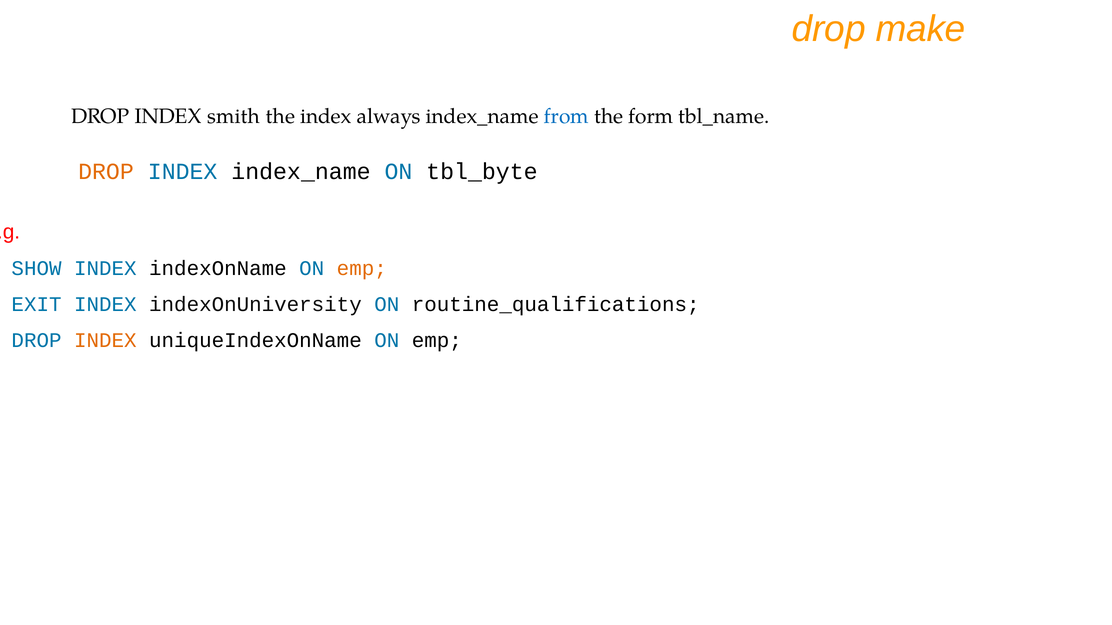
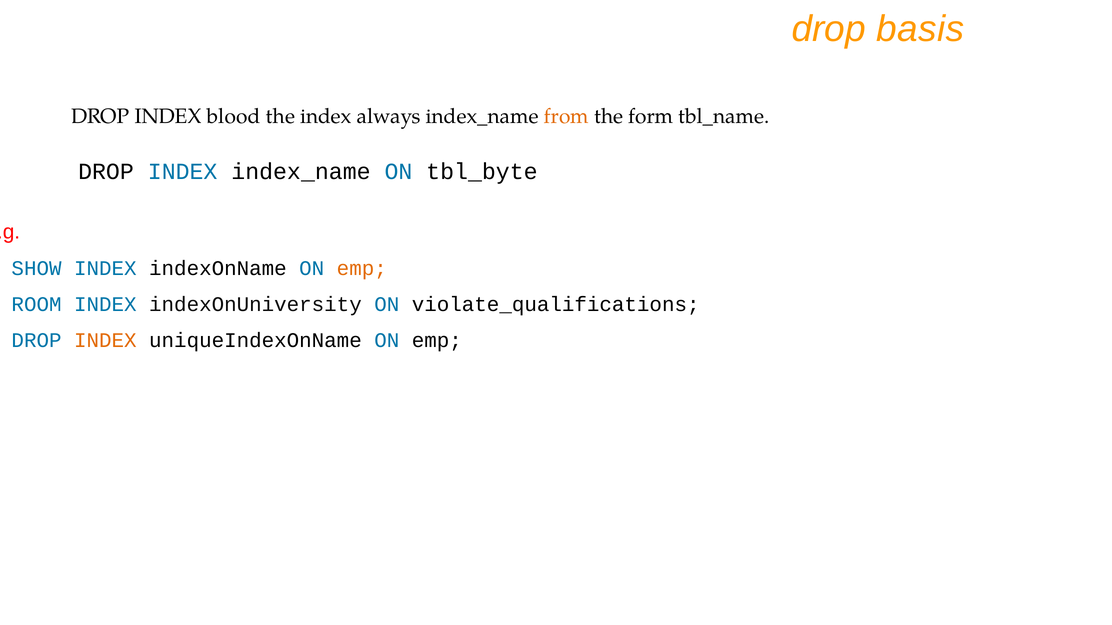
make: make -> basis (920, 29)
smith: smith -> blood (234, 117)
from colour: blue -> orange (566, 117)
DROP colour: orange -> black (106, 172)
EXIT: EXIT -> ROOM (37, 305)
routine_qualifications: routine_qualifications -> violate_qualifications (556, 305)
